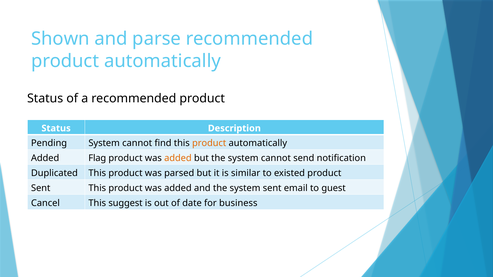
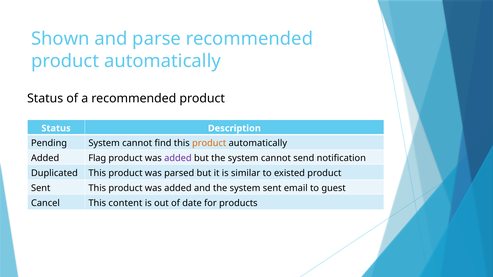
added colour: orange -> purple (178, 158)
suggest: suggest -> content (125, 203)
business: business -> products (238, 203)
